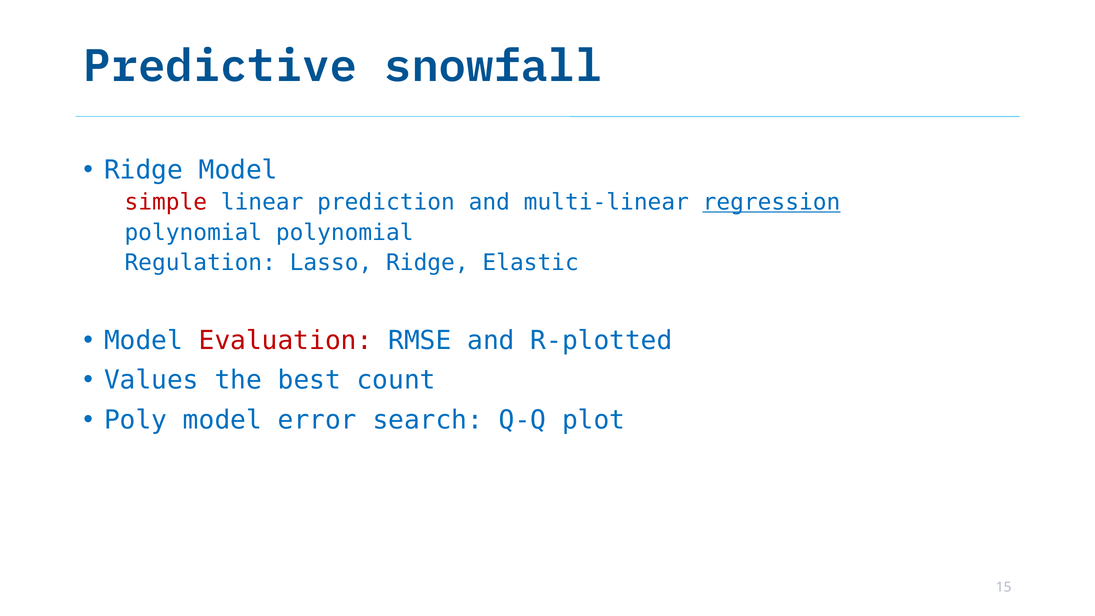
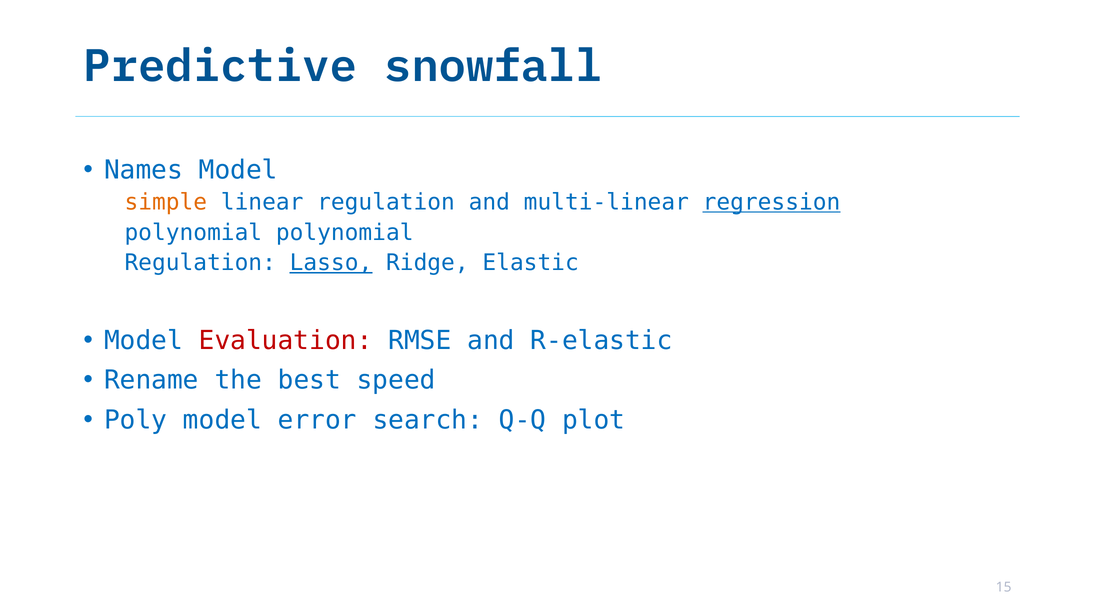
Ridge: Ridge -> Names (143, 170)
simple colour: red -> orange (166, 202)
linear prediction: prediction -> regulation (386, 202)
Lasso underline: none -> present (331, 263)
R-plotted: R-plotted -> R-elastic (601, 340)
Values: Values -> Rename (151, 380)
count: count -> speed (396, 380)
